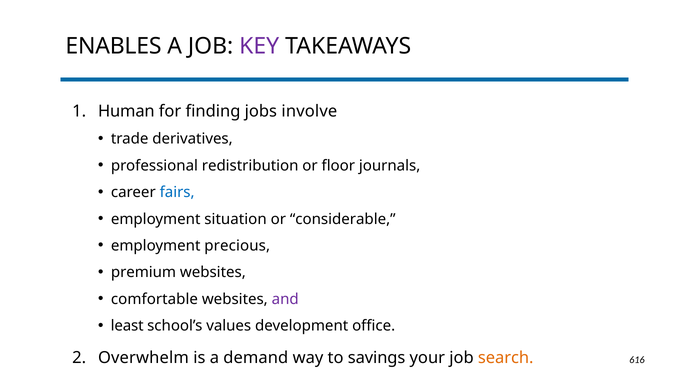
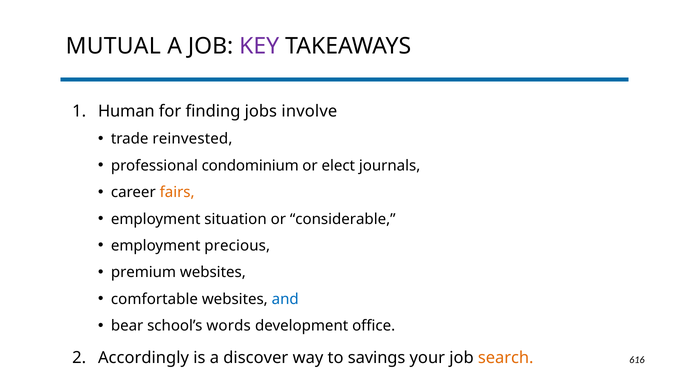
ENABLES: ENABLES -> MUTUAL (113, 46)
derivatives: derivatives -> reinvested (192, 139)
redistribution: redistribution -> condominium (250, 165)
floor: floor -> elect (338, 165)
fairs colour: blue -> orange (177, 192)
and colour: purple -> blue (285, 299)
least: least -> bear (127, 326)
values: values -> words (229, 326)
Overwhelm: Overwhelm -> Accordingly (143, 358)
demand: demand -> discover (256, 358)
